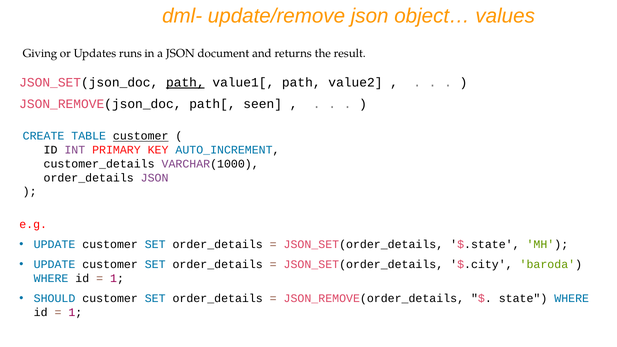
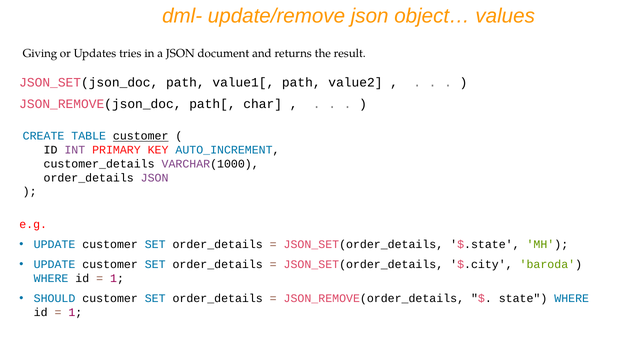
runs: runs -> tries (130, 53)
path underline: present -> none (185, 82)
seen: seen -> char (263, 104)
